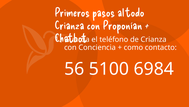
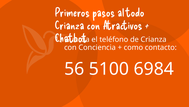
Proponían: Proponían -> Atractivos (123, 25)
